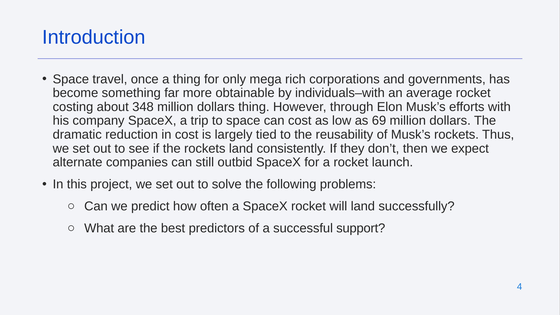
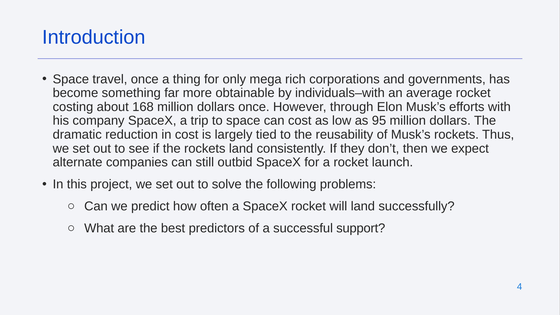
348: 348 -> 168 (143, 107)
dollars thing: thing -> once (254, 107)
69: 69 -> 95 (379, 121)
